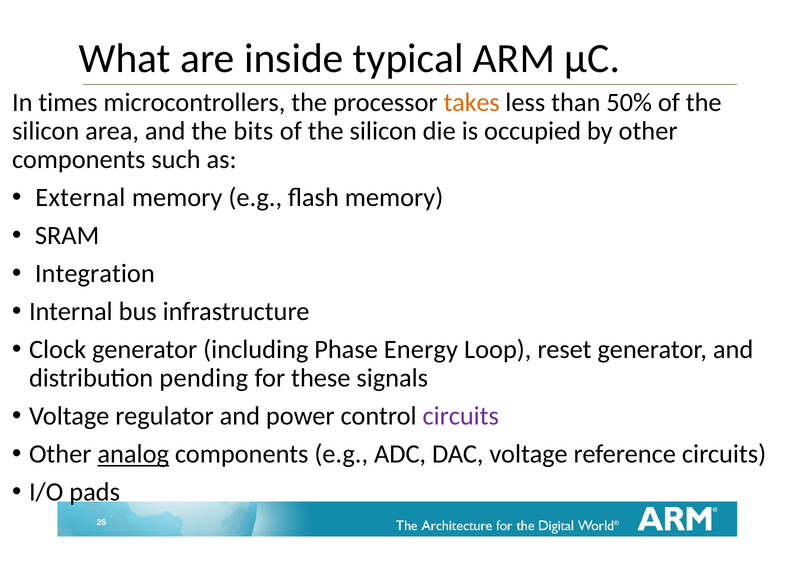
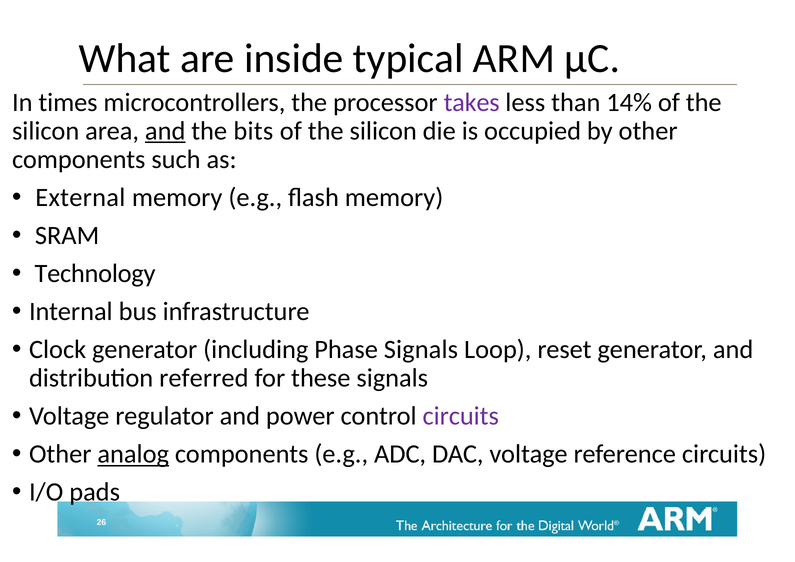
takes colour: orange -> purple (472, 102)
50%: 50% -> 14% (629, 102)
and underline: none -> present (165, 131)
Integration: Integration -> Technology (95, 273)
Phase Energy: Energy -> Signals (421, 349)
pending: pending -> referred (204, 378)
